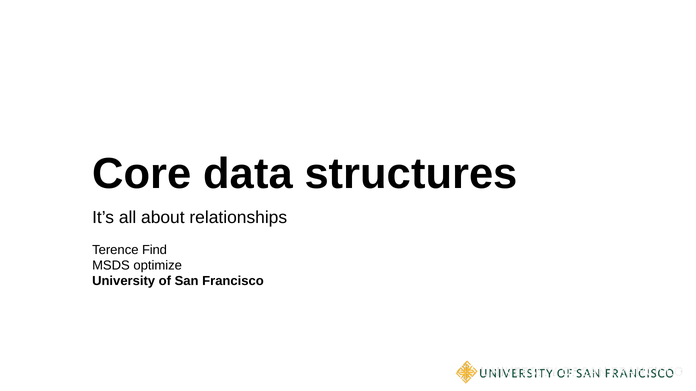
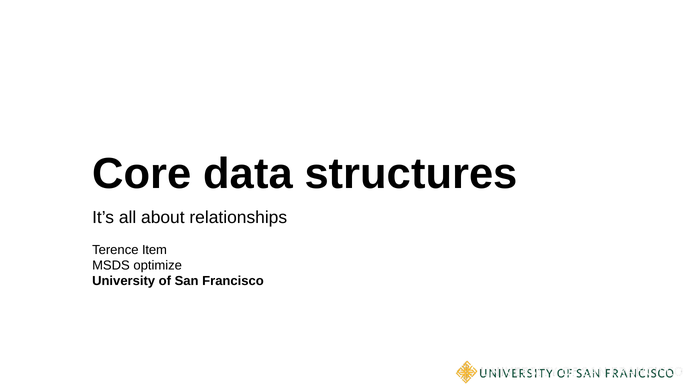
Find: Find -> Item (154, 250)
